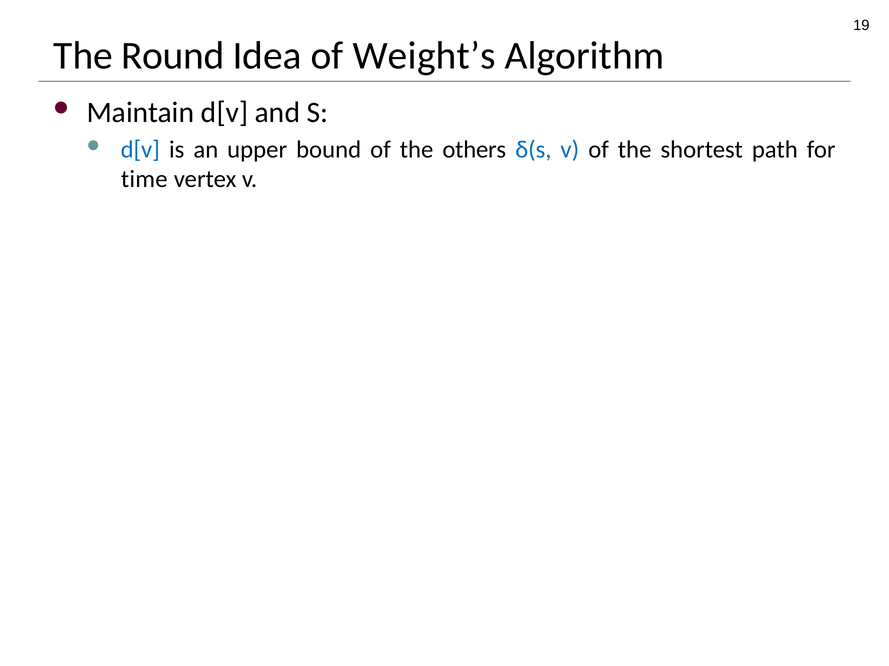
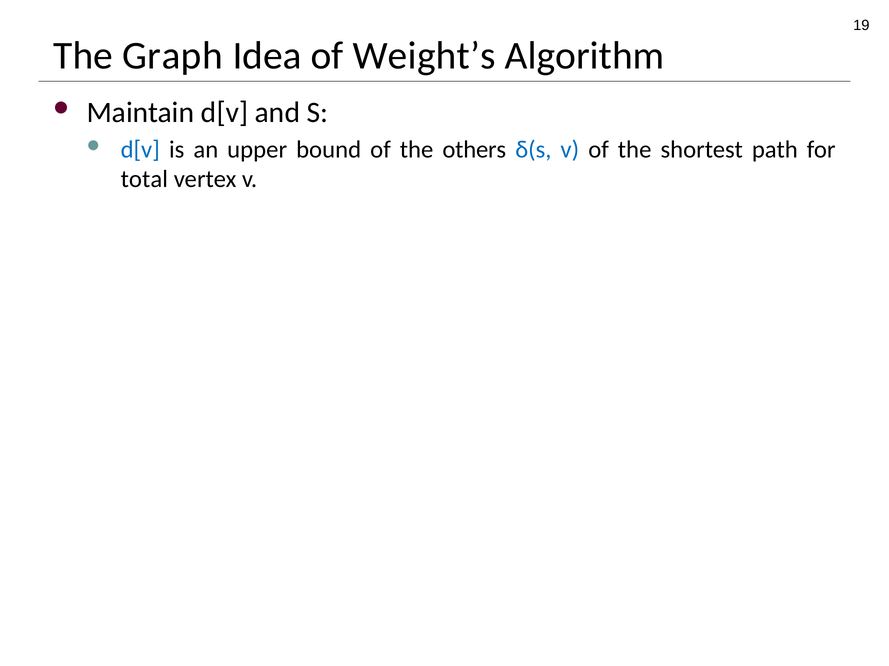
Round: Round -> Graph (172, 56)
time: time -> total (144, 179)
